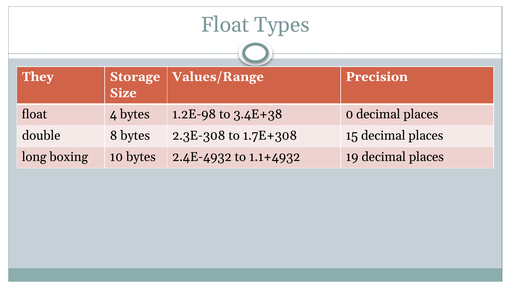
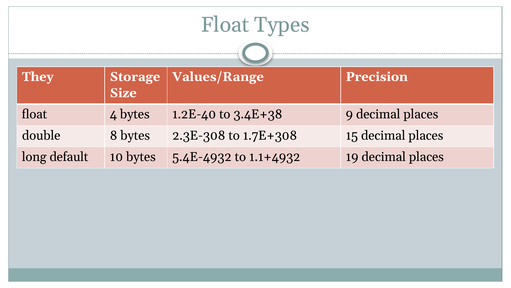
1.2E-98: 1.2E-98 -> 1.2E-40 (194, 114)
0: 0 -> 9 (349, 114)
boxing: boxing -> default (69, 157)
2.4E-4932: 2.4E-4932 -> 5.4E-4932 (202, 157)
